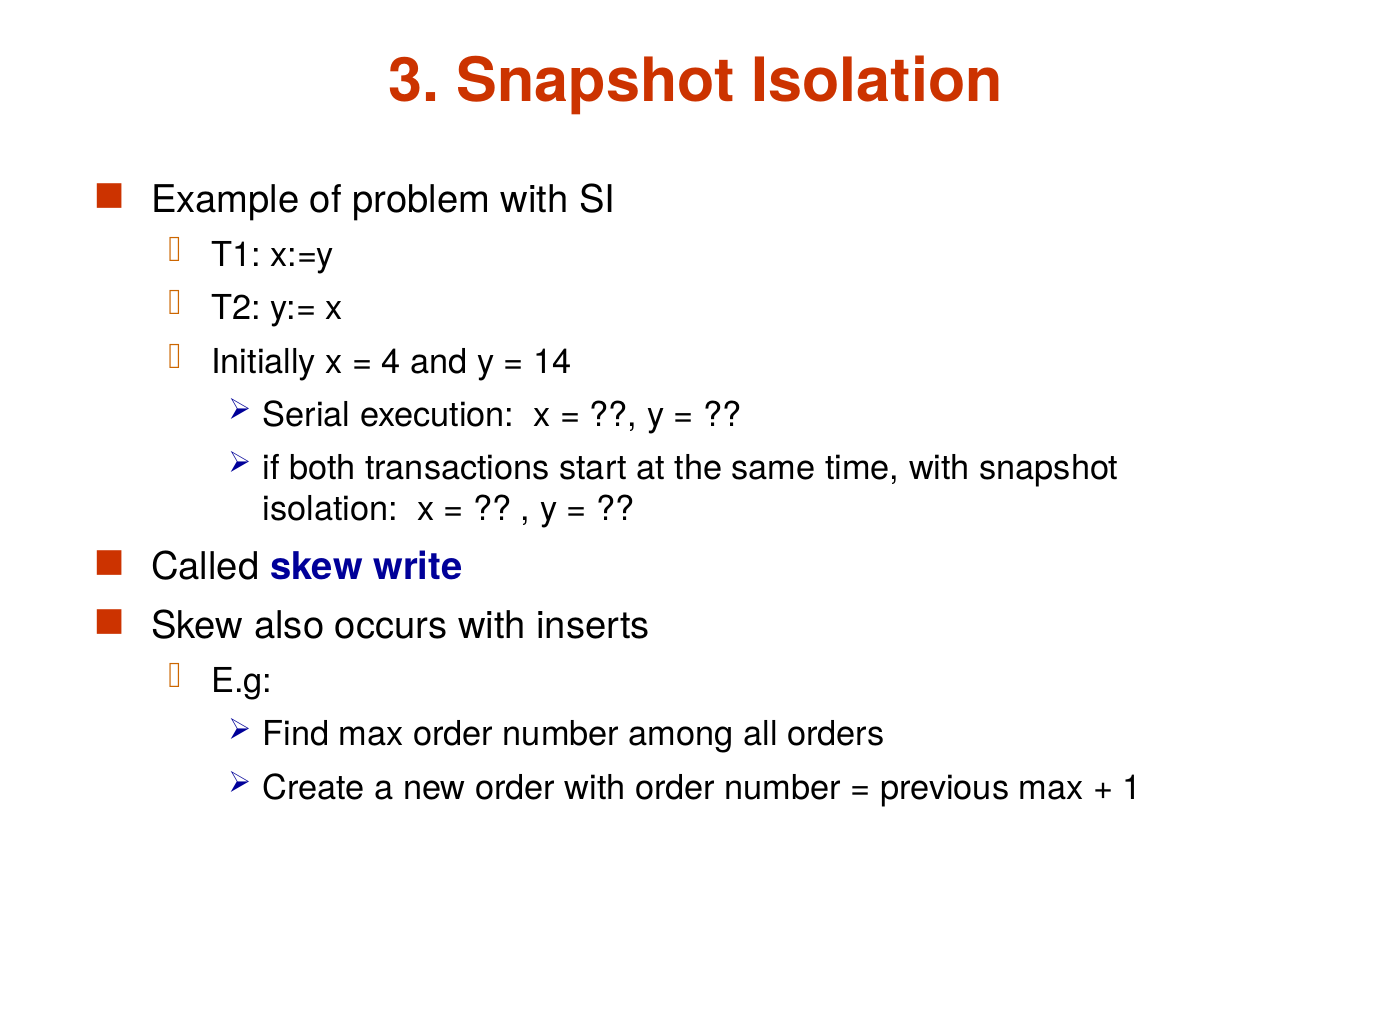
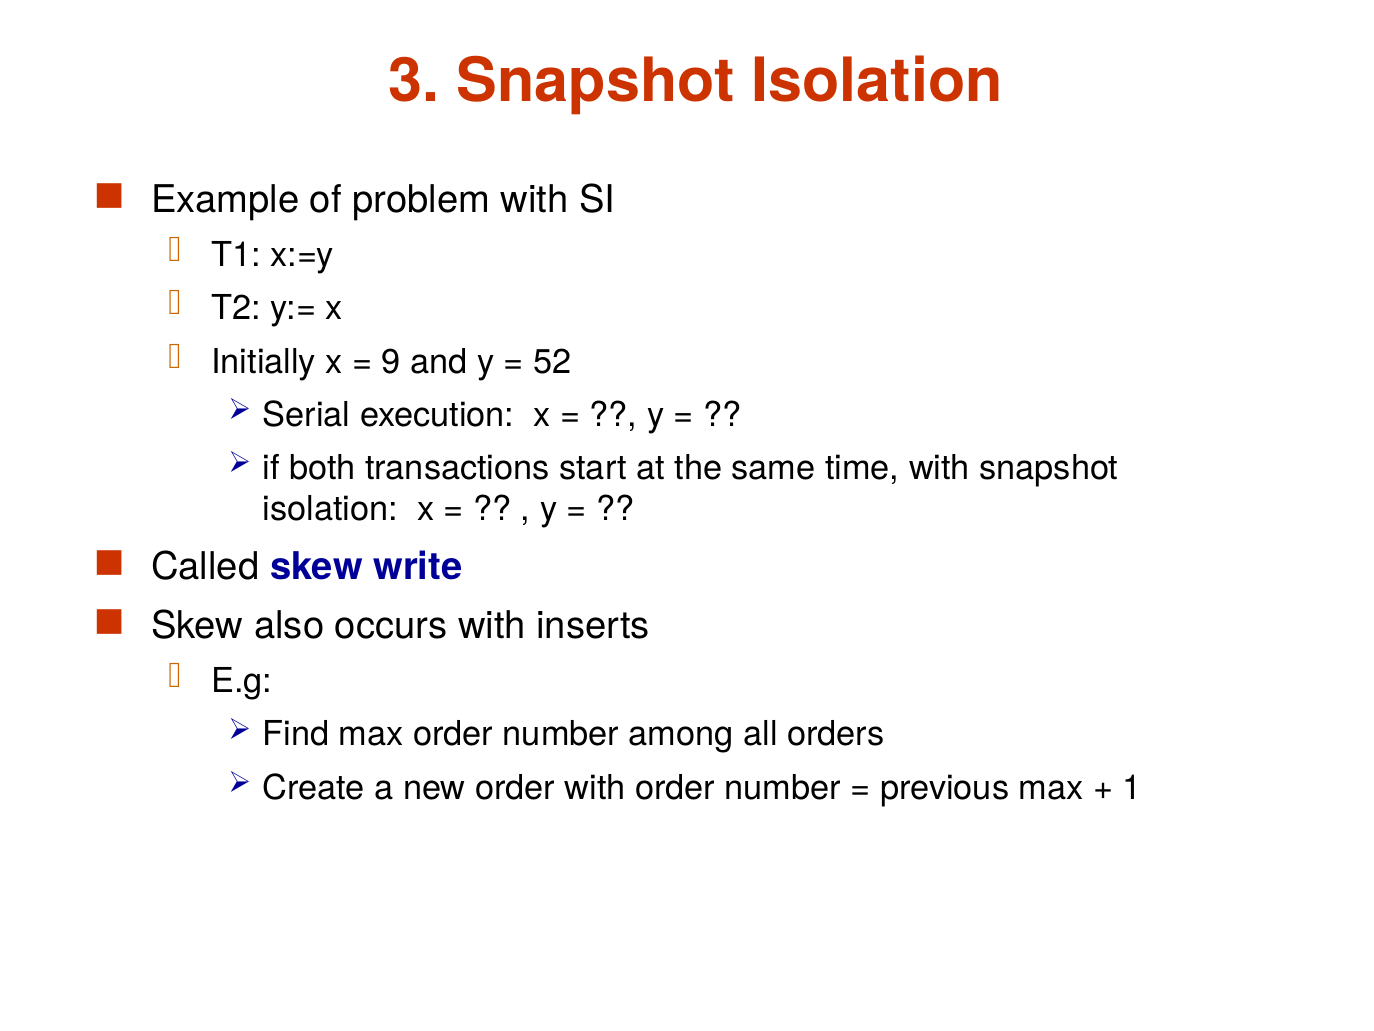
4: 4 -> 9 (391, 362)
14: 14 -> 52 (552, 362)
